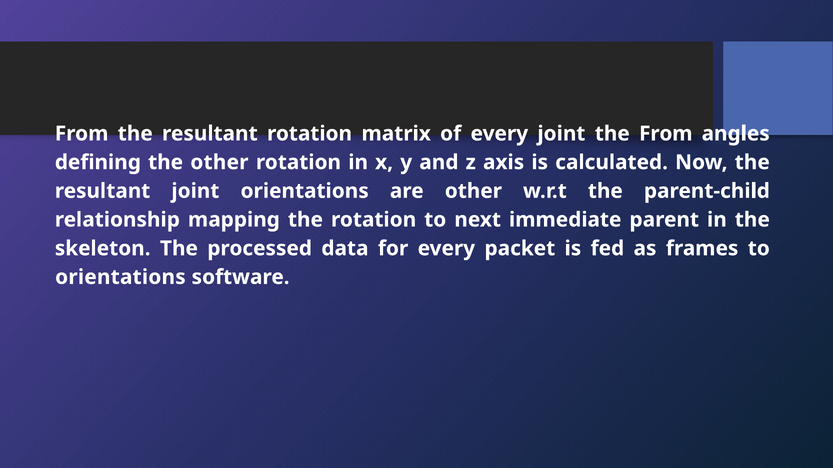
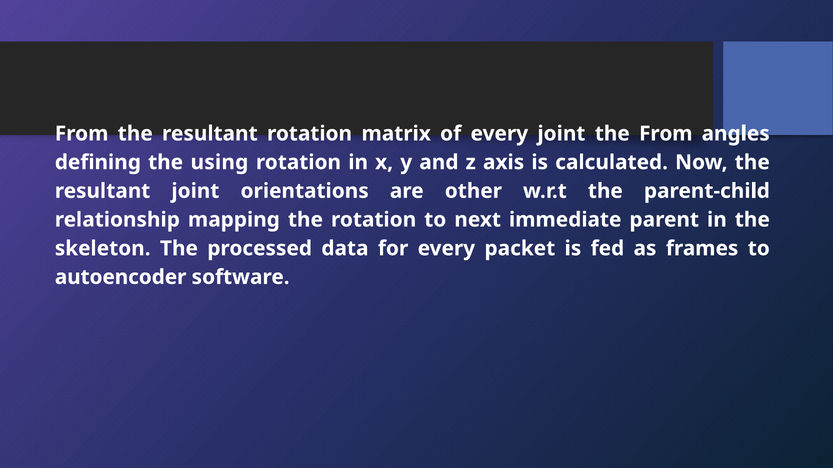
the other: other -> using (219, 163)
orientations: orientations -> autoencoder (121, 277)
